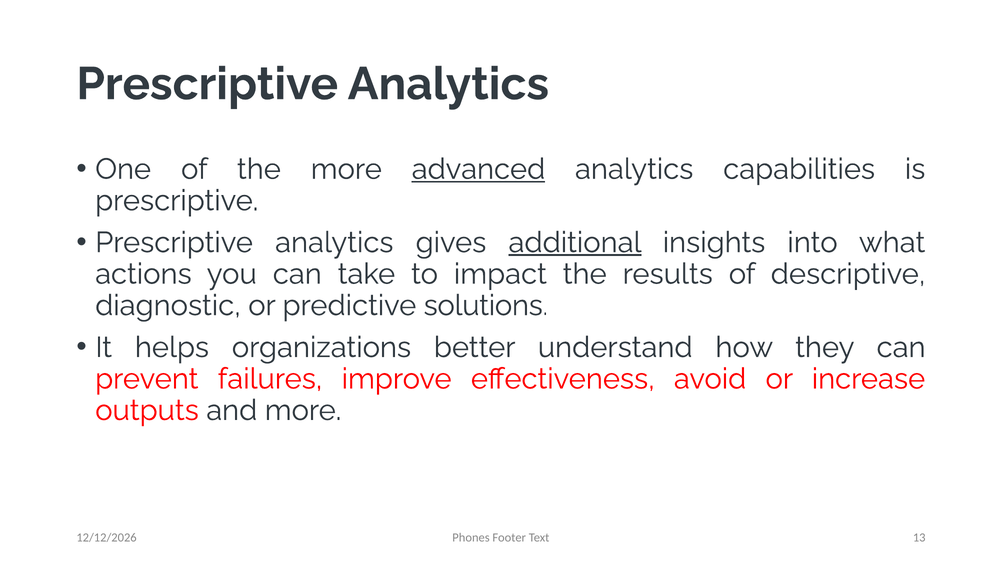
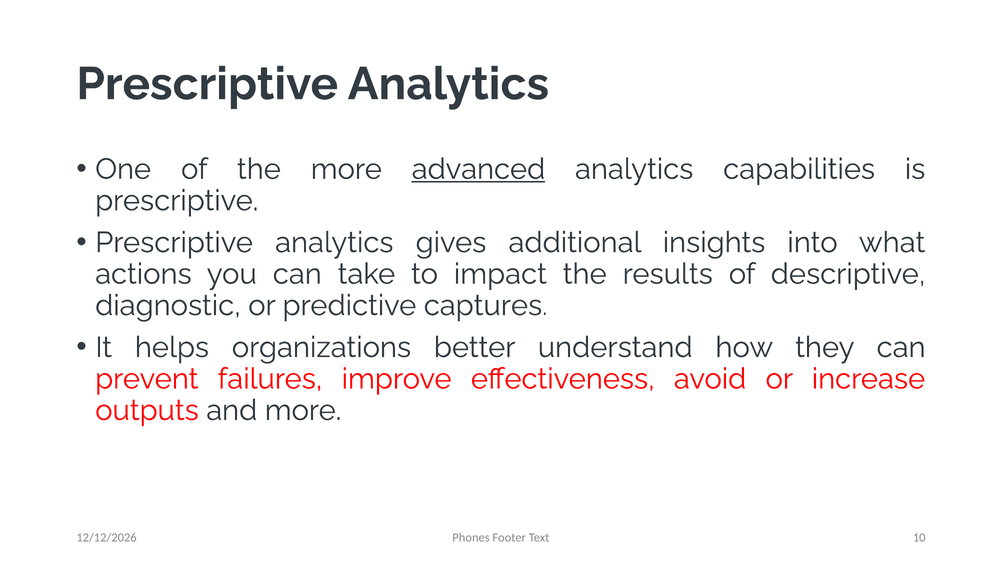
additional underline: present -> none (575, 243)
solutions: solutions -> captures (486, 306)
13: 13 -> 10 (919, 538)
